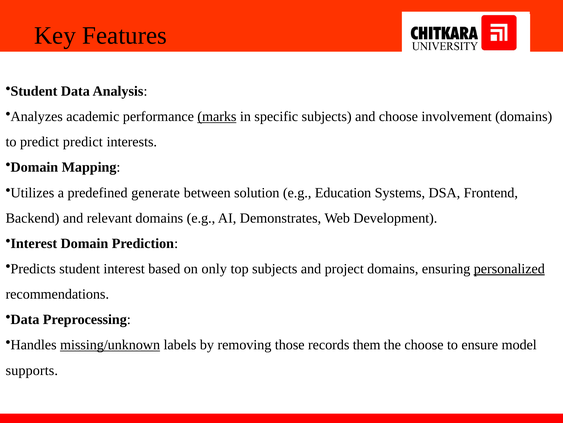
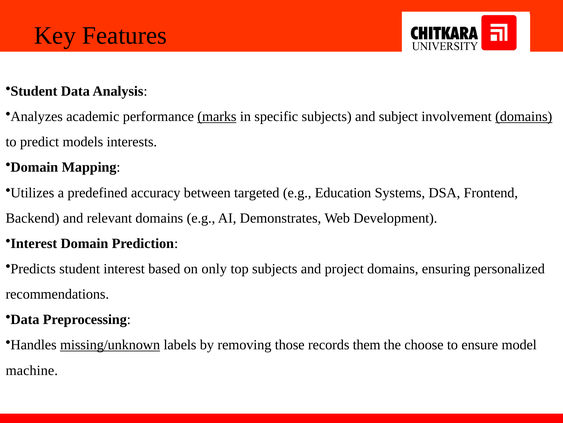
and choose: choose -> subject (398, 116)
domains underline: none -> present (524, 116)
predict predict: predict -> models (83, 142)
generate: generate -> accuracy (156, 192)
solution: solution -> targeted (257, 192)
personalized underline: present -> none (509, 268)
supports: supports -> machine (32, 370)
